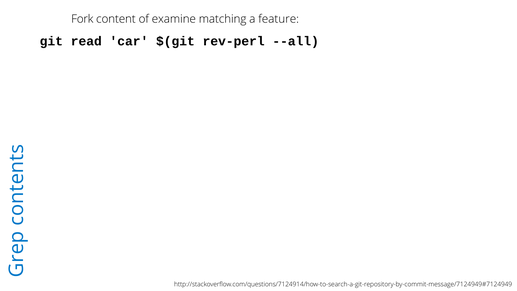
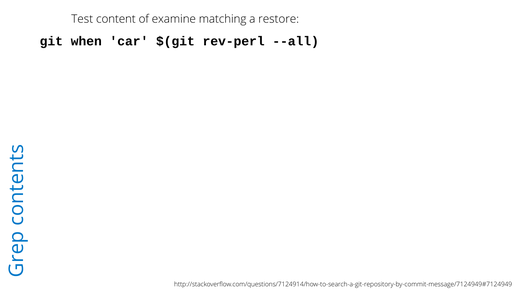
Fork: Fork -> Test (82, 19)
feature: feature -> restore (279, 19)
read: read -> when (86, 41)
